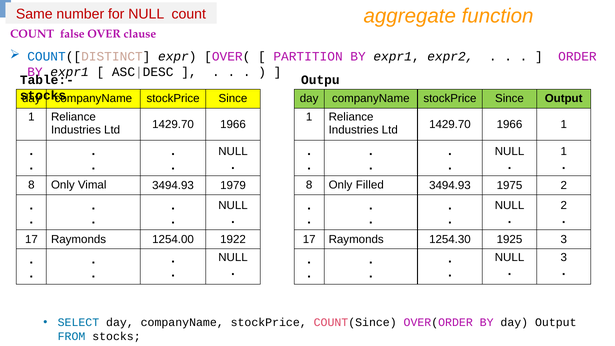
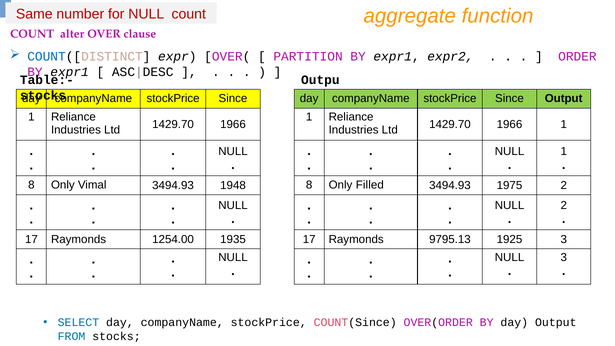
false: false -> alter (72, 34)
1979: 1979 -> 1948 (233, 185)
1922: 1922 -> 1935 (233, 239)
1254.30: 1254.30 -> 9795.13 (450, 239)
